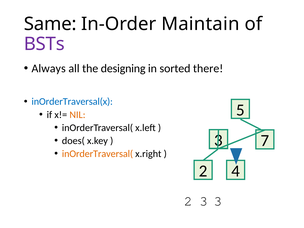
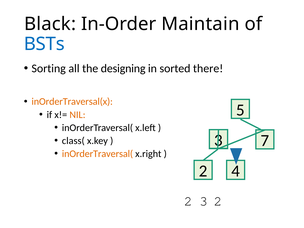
Same: Same -> Black (50, 24)
BSTs colour: purple -> blue (44, 44)
Always: Always -> Sorting (49, 69)
inOrderTraversal(x colour: blue -> orange (72, 102)
does(: does( -> class( (73, 141)
3 3: 3 -> 2 (218, 201)
